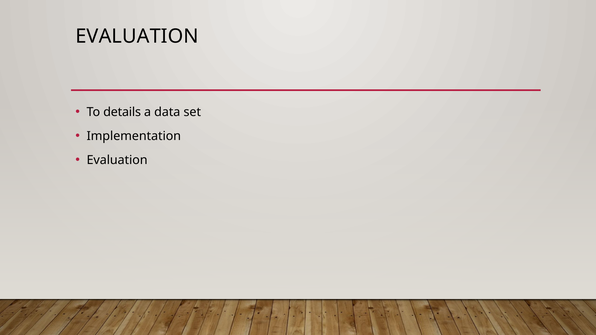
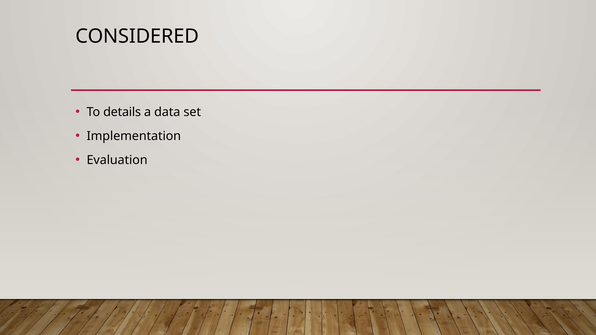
EVALUATION: EVALUATION -> CONSIDERED (137, 36)
